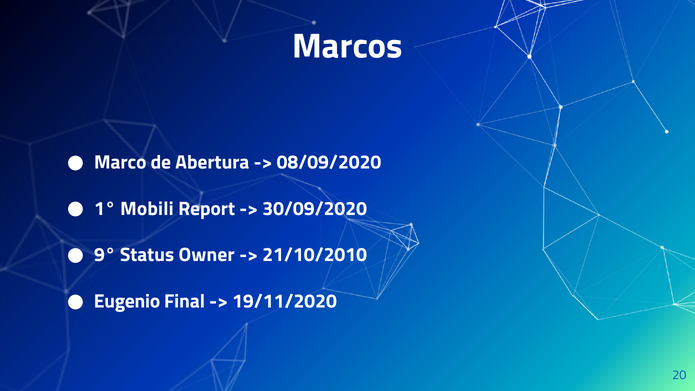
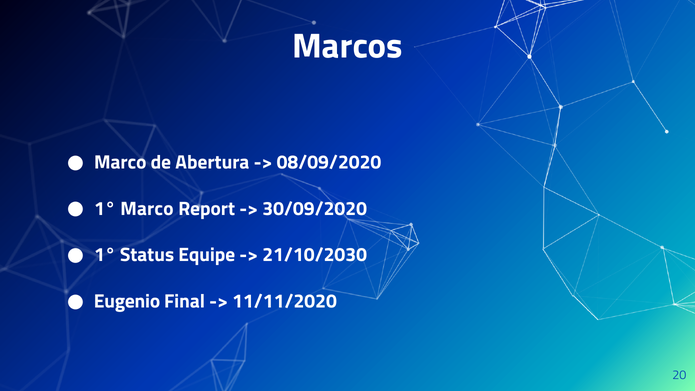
1° Mobili: Mobili -> Marco (147, 209)
9°: 9° -> 1° (105, 255)
Owner: Owner -> Equipe (207, 255)
21/10/2010: 21/10/2010 -> 21/10/2030 (315, 255)
19/11/2020: 19/11/2020 -> 11/11/2020 (285, 301)
